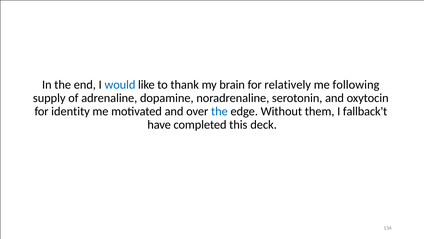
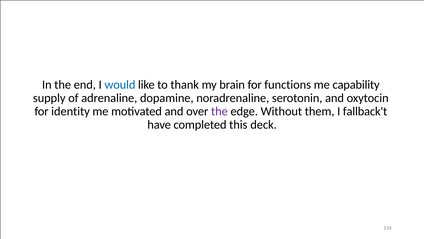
relatively: relatively -> functions (288, 85)
following: following -> capability (356, 85)
the colour: blue -> purple (219, 111)
